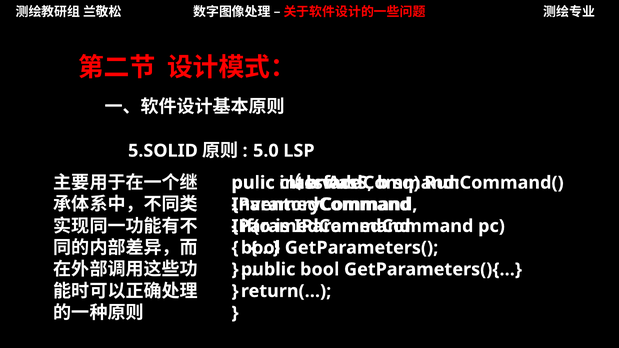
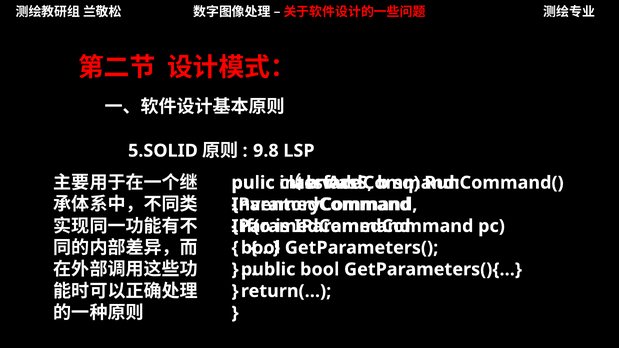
5.0: 5.0 -> 9.8 (266, 151)
